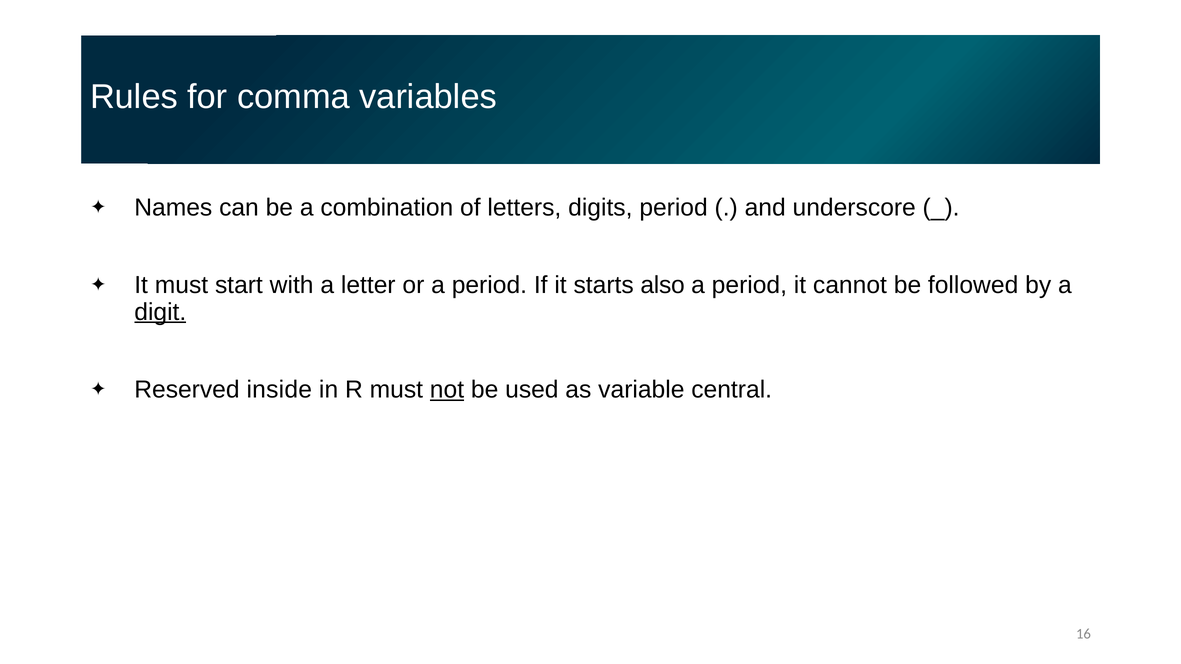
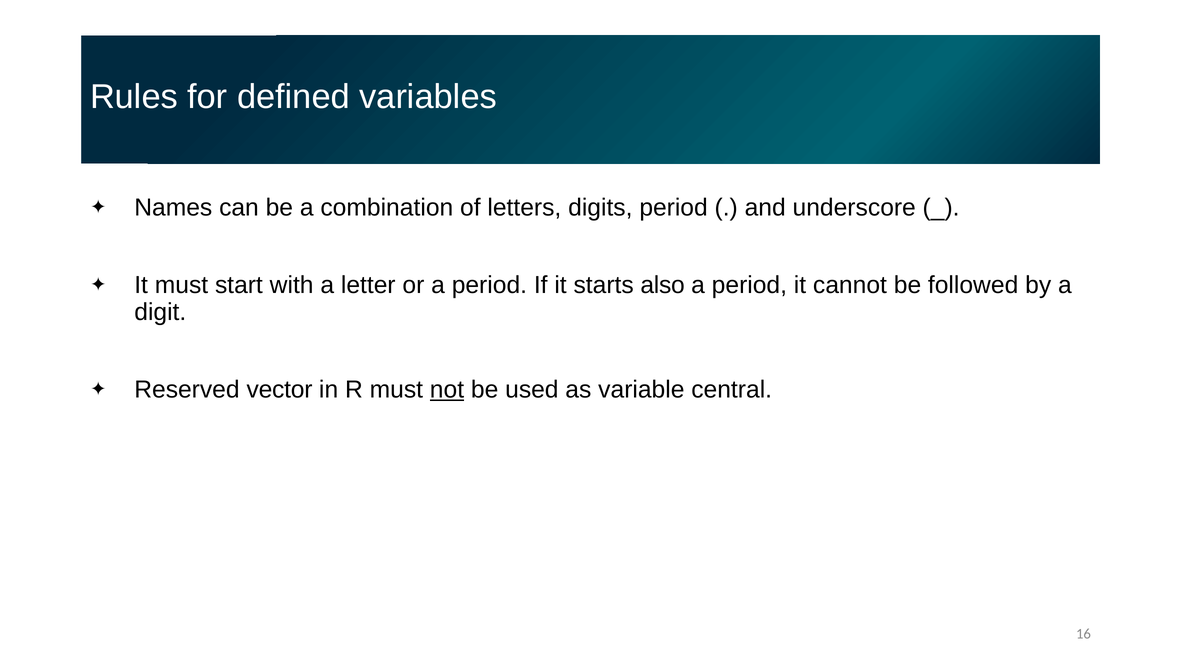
comma: comma -> defined (293, 97)
digit underline: present -> none (160, 312)
inside: inside -> vector (279, 390)
